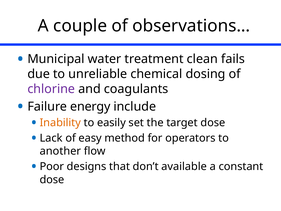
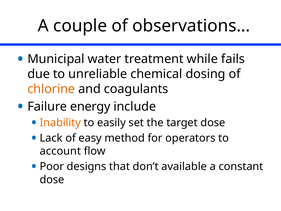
clean: clean -> while (202, 59)
chlorine colour: purple -> orange (51, 89)
another: another -> account (60, 151)
